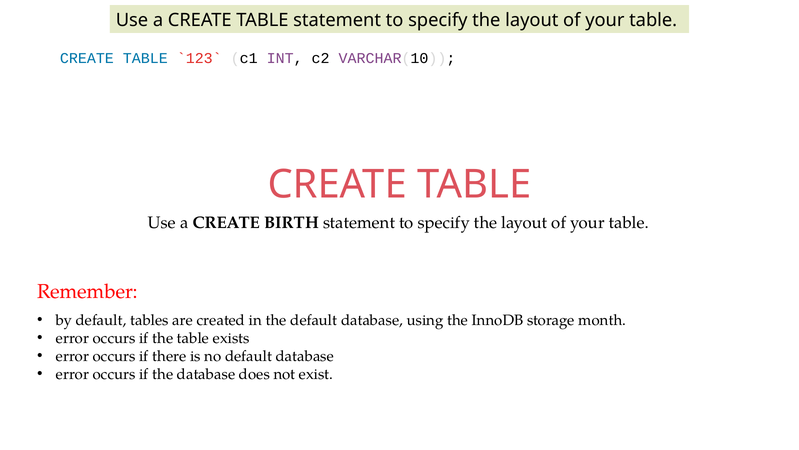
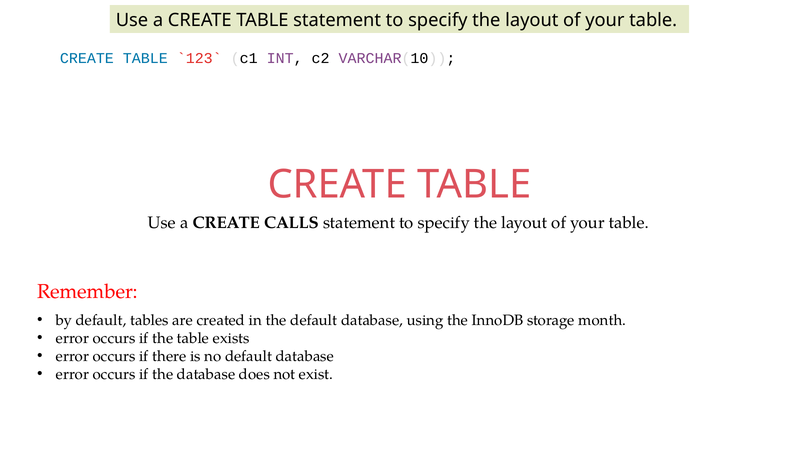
BIRTH: BIRTH -> CALLS (292, 223)
